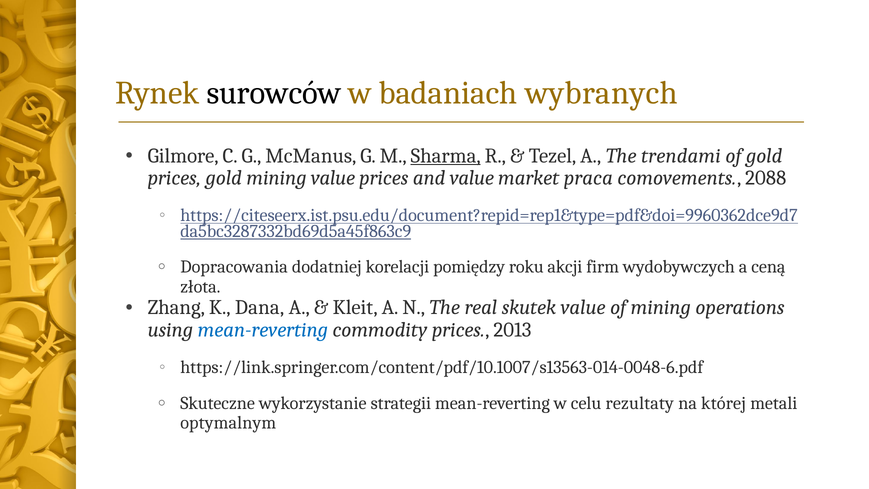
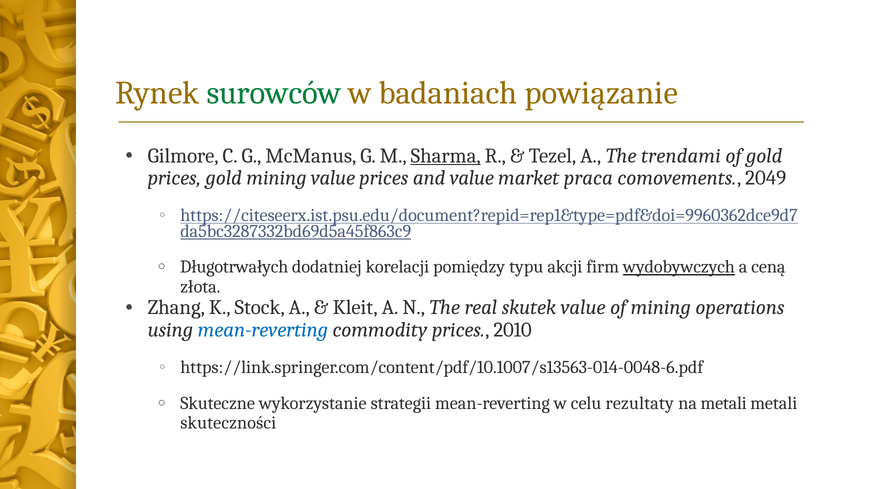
surowców colour: black -> green (274, 93)
wybranych: wybranych -> powiązanie (601, 93)
2088: 2088 -> 2049 (766, 178)
Dopracowania: Dopracowania -> Długotrwałych (234, 267)
roku: roku -> typu (526, 267)
wydobywczych underline: none -> present (679, 267)
Dana: Dana -> Stock (260, 308)
2013: 2013 -> 2010 (513, 330)
na której: której -> metali (724, 403)
optymalnym: optymalnym -> skuteczności (228, 423)
